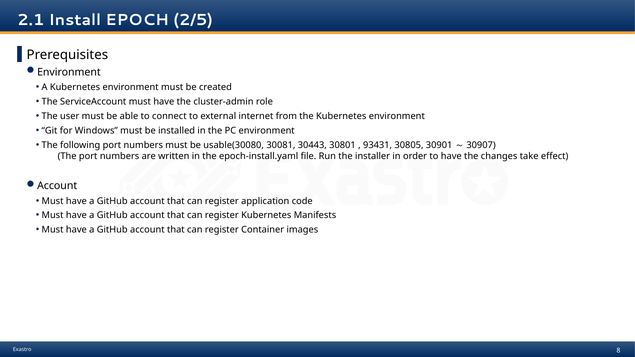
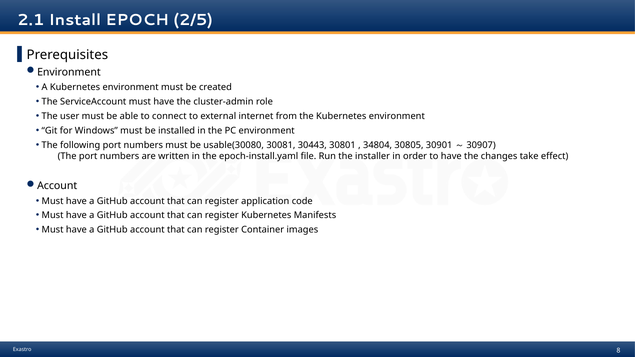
93431: 93431 -> 34804 (378, 145)
